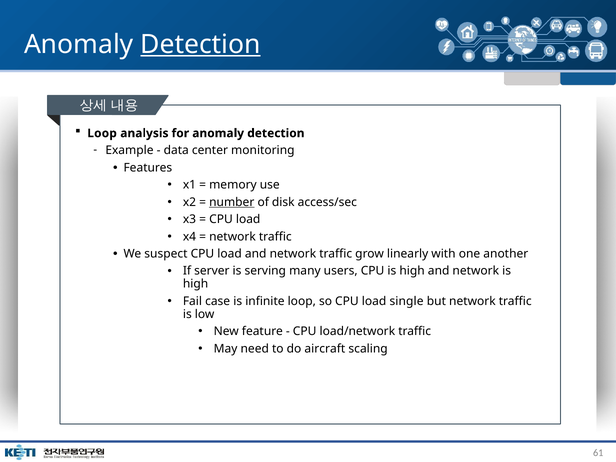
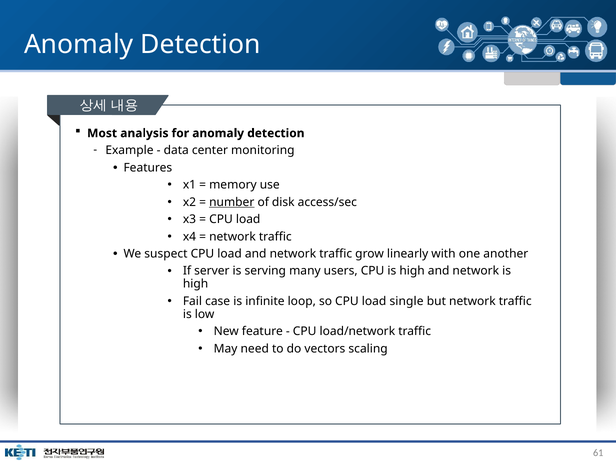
Detection underline: present -> none (200, 44)
Loop: Loop -> Most (102, 133)
aircraft: aircraft -> vectors (325, 349)
